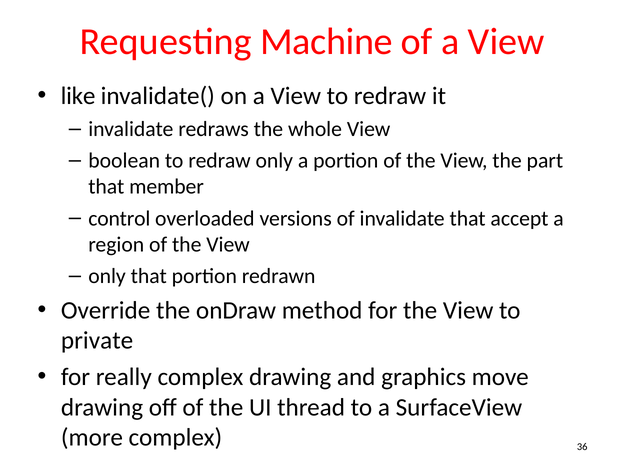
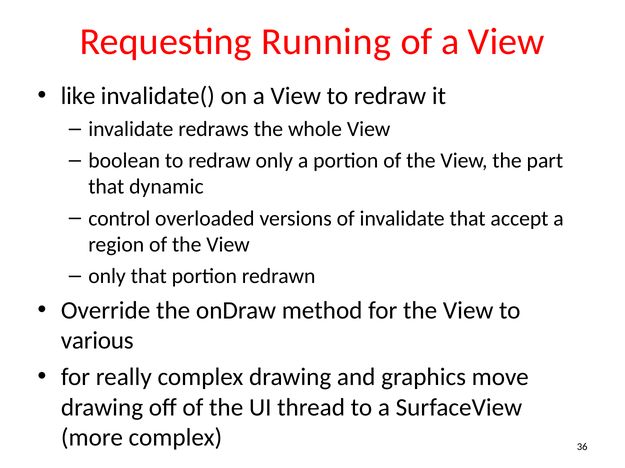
Machine: Machine -> Running (326, 42)
member: member -> dynamic (166, 187)
private: private -> various (97, 341)
